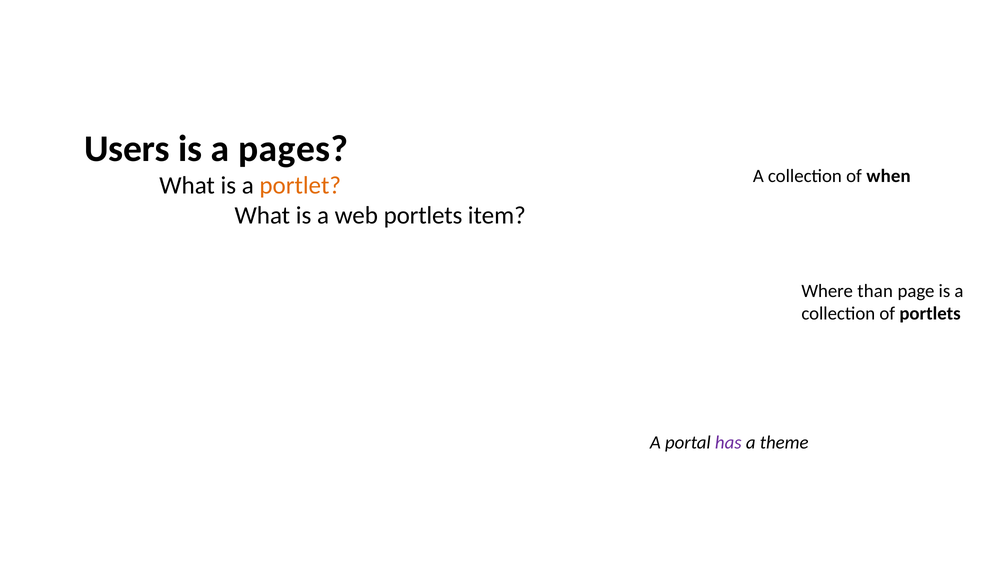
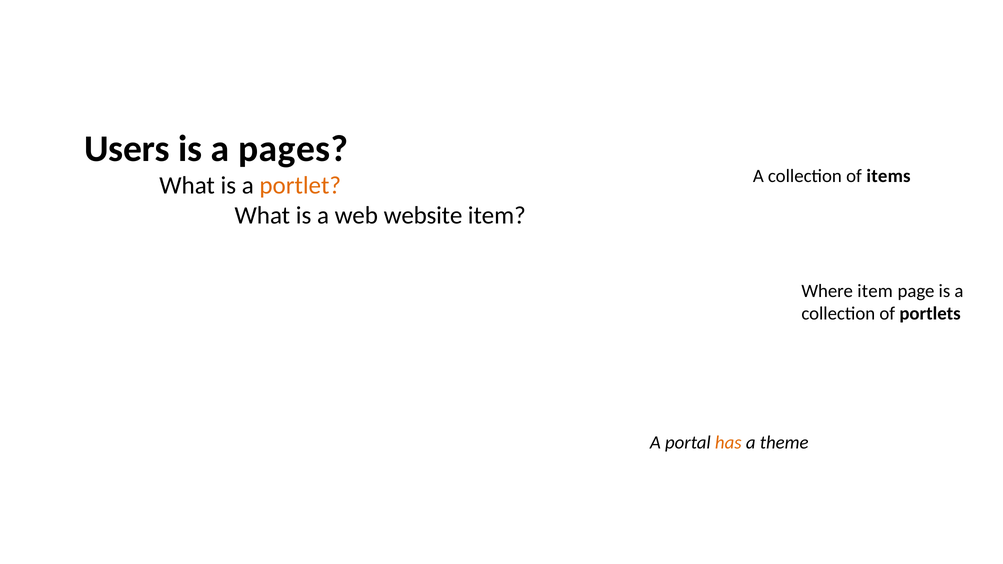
when: when -> items (889, 176)
web portlets: portlets -> website (423, 216)
Where than: than -> item (875, 291)
has colour: purple -> orange (728, 443)
